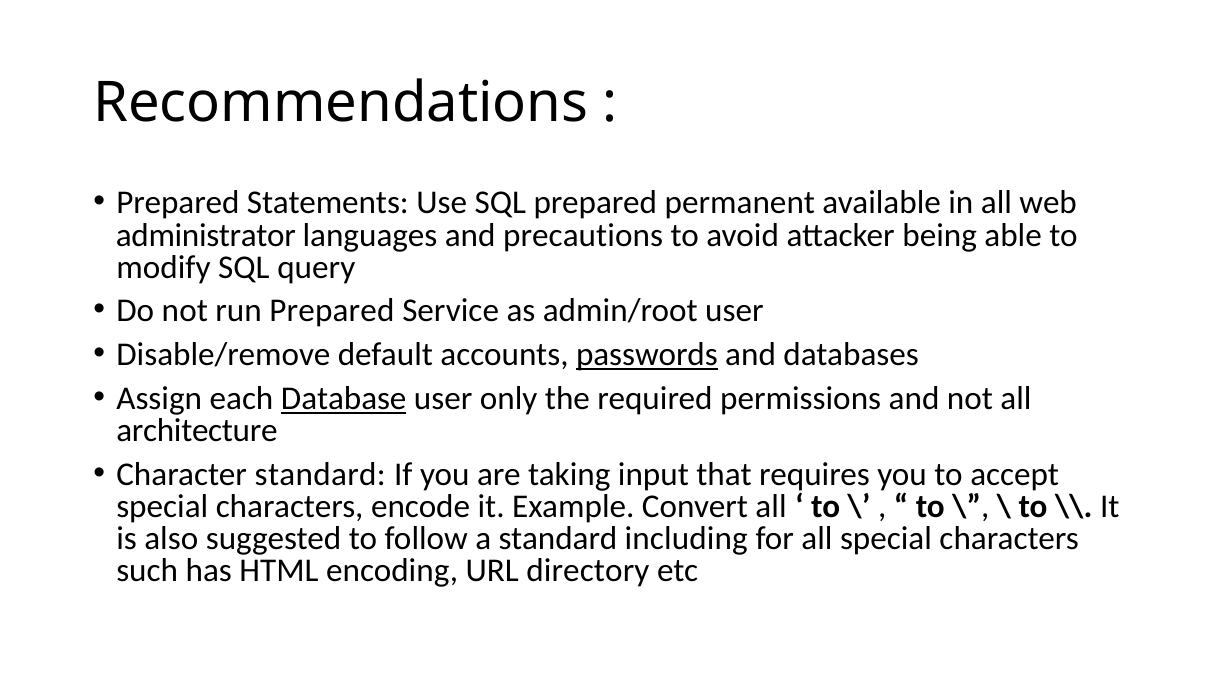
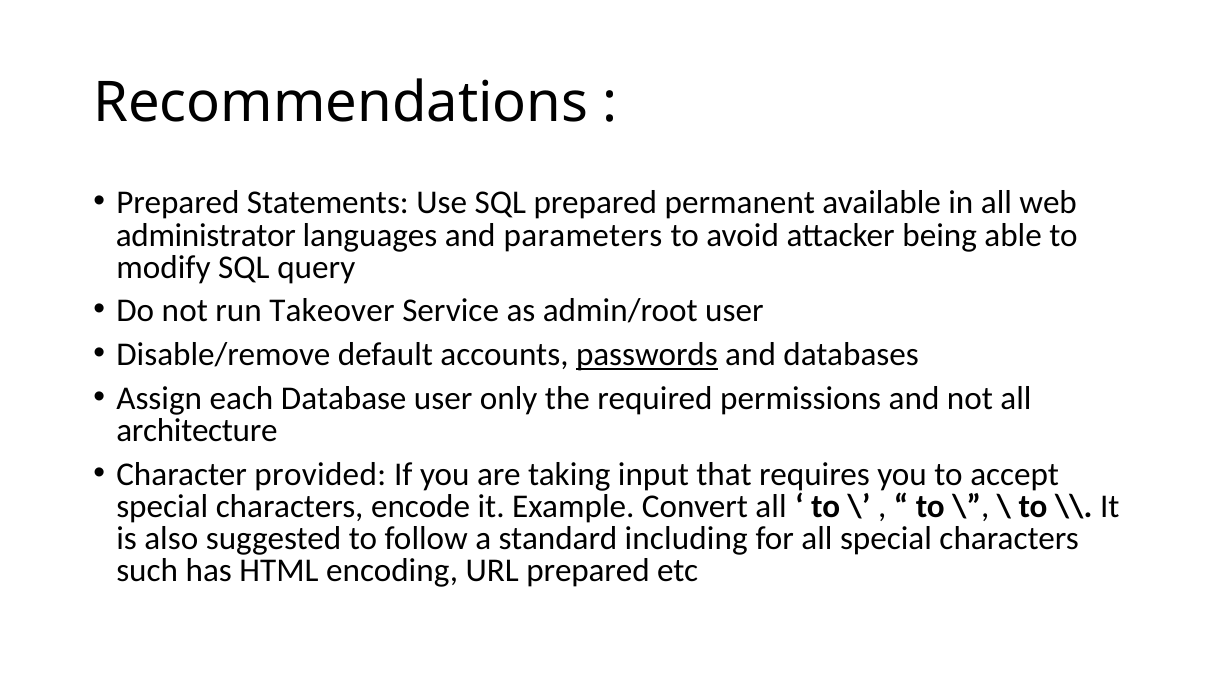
precautions: precautions -> parameters (583, 235)
run Prepared: Prepared -> Takeover (332, 311)
Database underline: present -> none (344, 398)
Character standard: standard -> provided (320, 474)
URL directory: directory -> prepared (588, 571)
